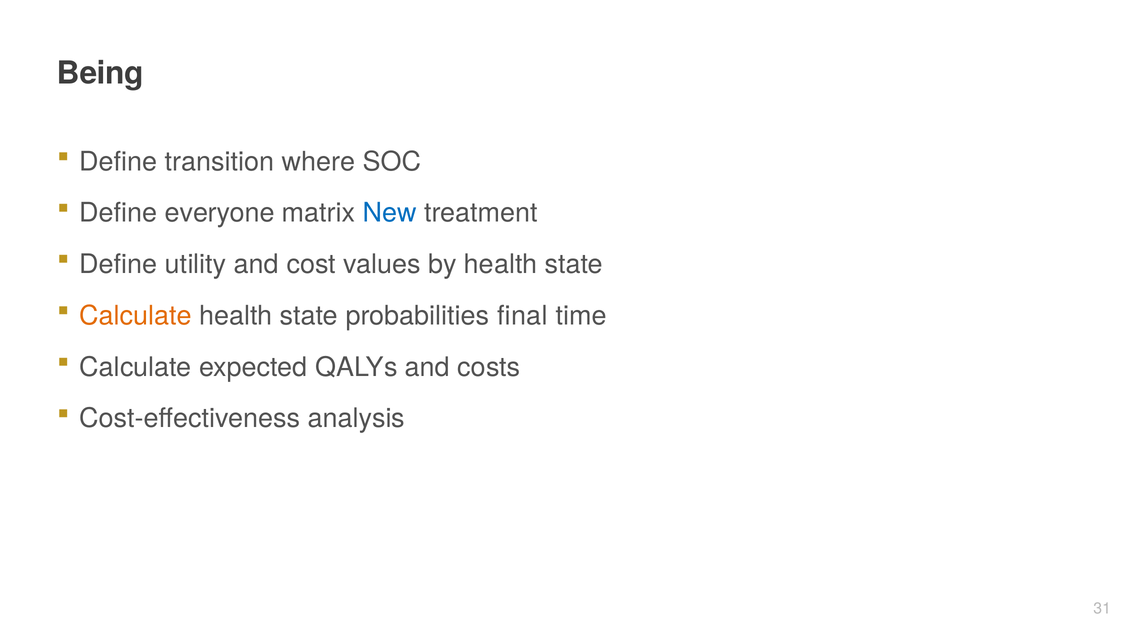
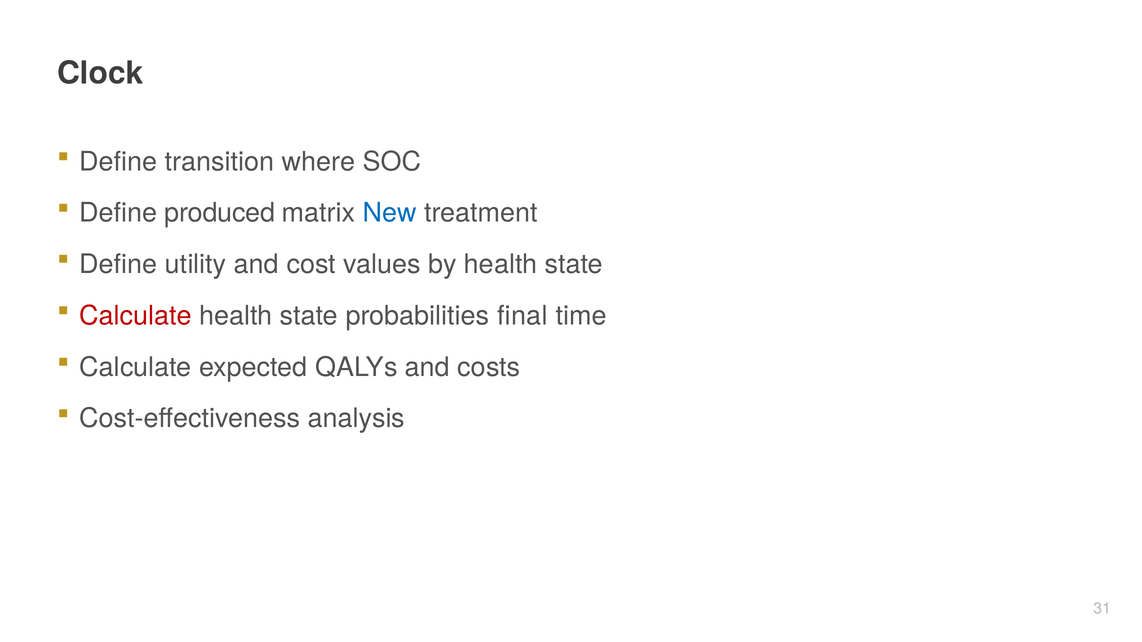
Being: Being -> Clock (100, 74)
everyone: everyone -> produced (220, 213)
Calculate colour: orange -> red (136, 316)
